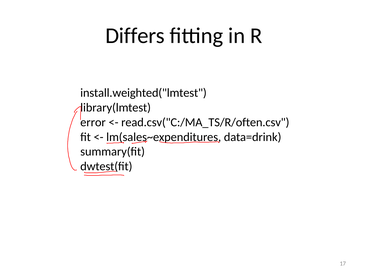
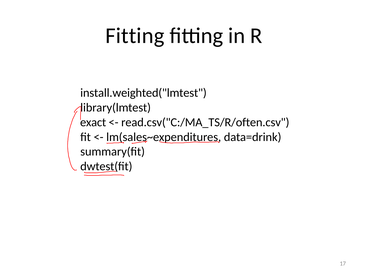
Differs: Differs -> Fitting (135, 36)
error: error -> exact (93, 122)
